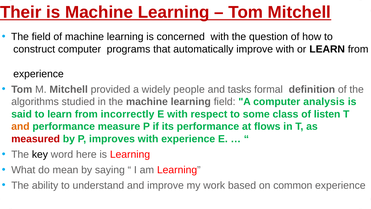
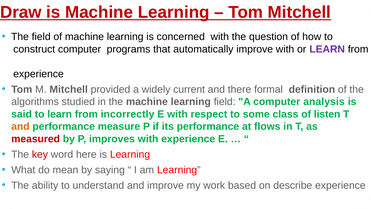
Their: Their -> Draw (21, 12)
LEARN colour: black -> purple (327, 49)
people: people -> current (189, 89)
tasks: tasks -> there (240, 89)
key colour: black -> red (40, 154)
common: common -> describe (293, 185)
